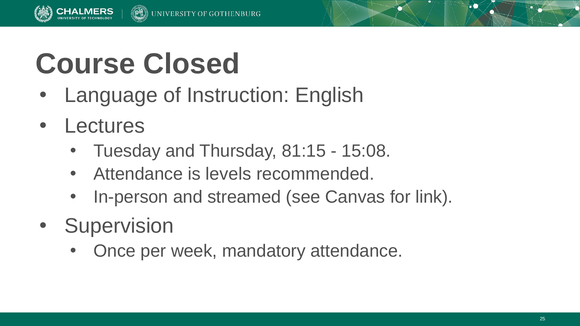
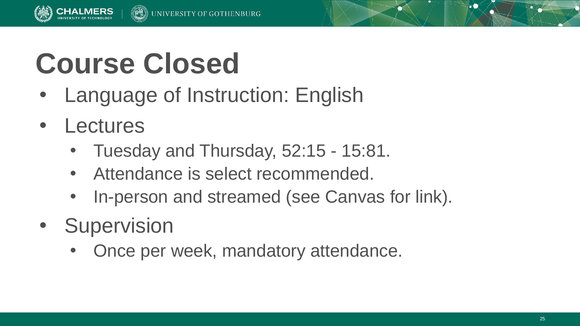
81:15: 81:15 -> 52:15 (304, 151)
15:08: 15:08 -> 15:81 (366, 151)
levels: levels -> select (229, 174)
